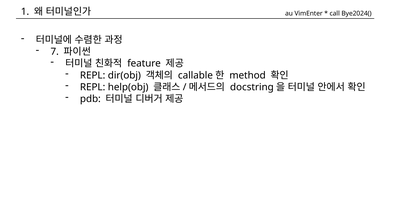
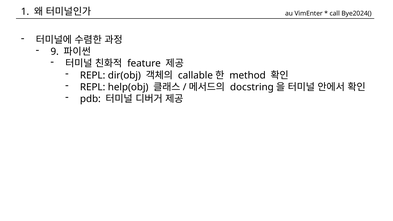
7: 7 -> 9 (55, 52)
